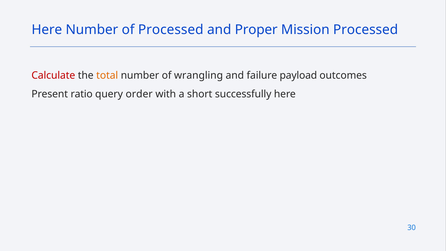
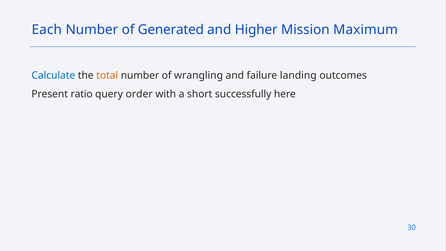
Here: Here -> Each (47, 30)
of Processed: Processed -> Generated (171, 30)
Proper: Proper -> Higher (256, 30)
Mission Processed: Processed -> Maximum (366, 30)
Calculate colour: red -> blue (53, 75)
payload: payload -> landing (298, 75)
